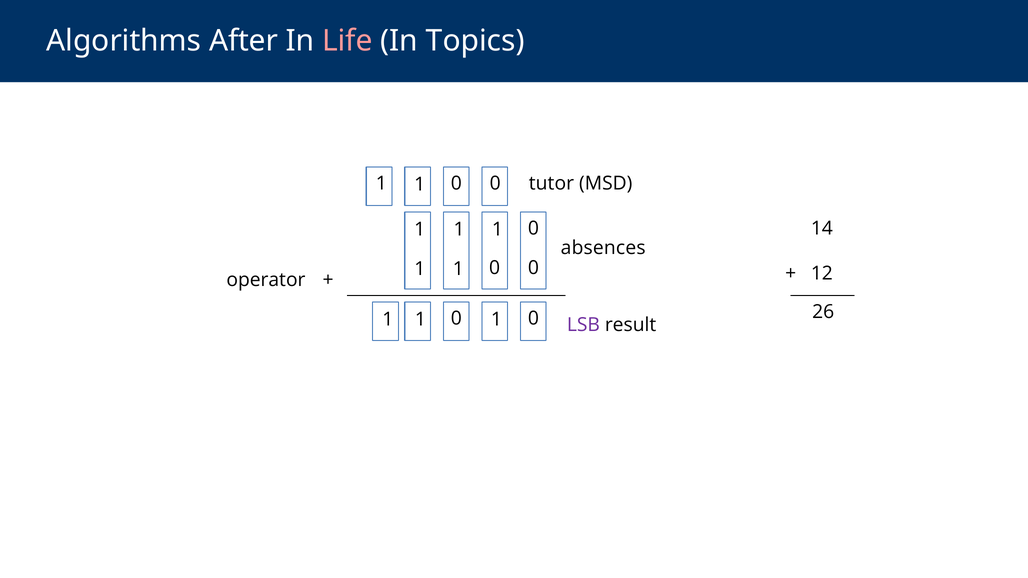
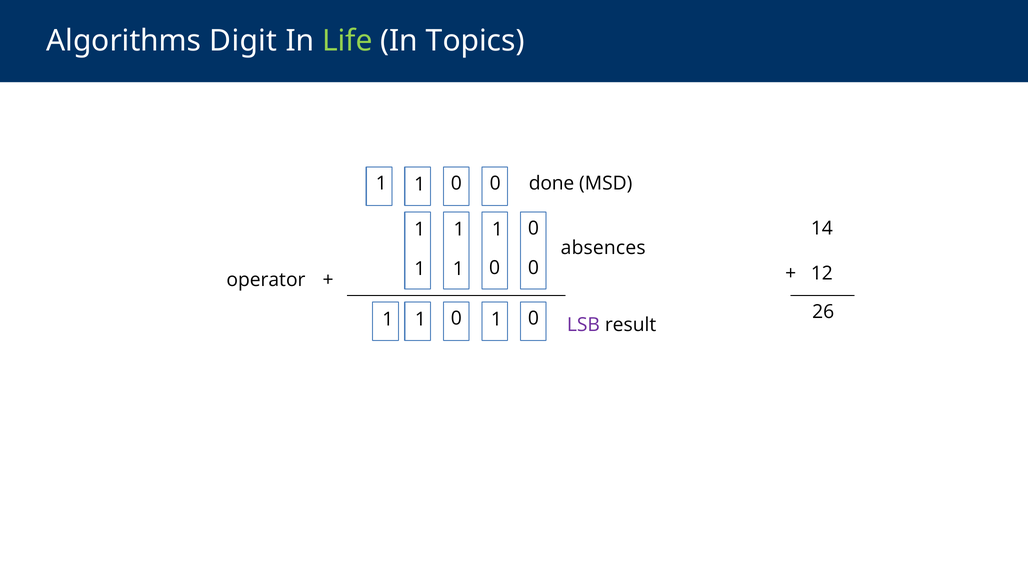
After: After -> Digit (243, 41)
Life colour: pink -> light green (347, 41)
tutor: tutor -> done (552, 184)
